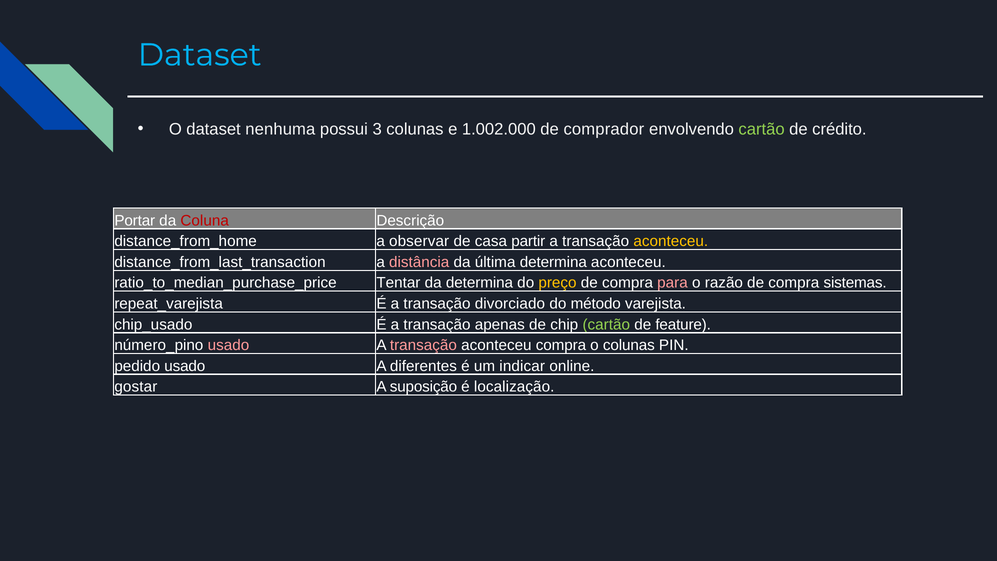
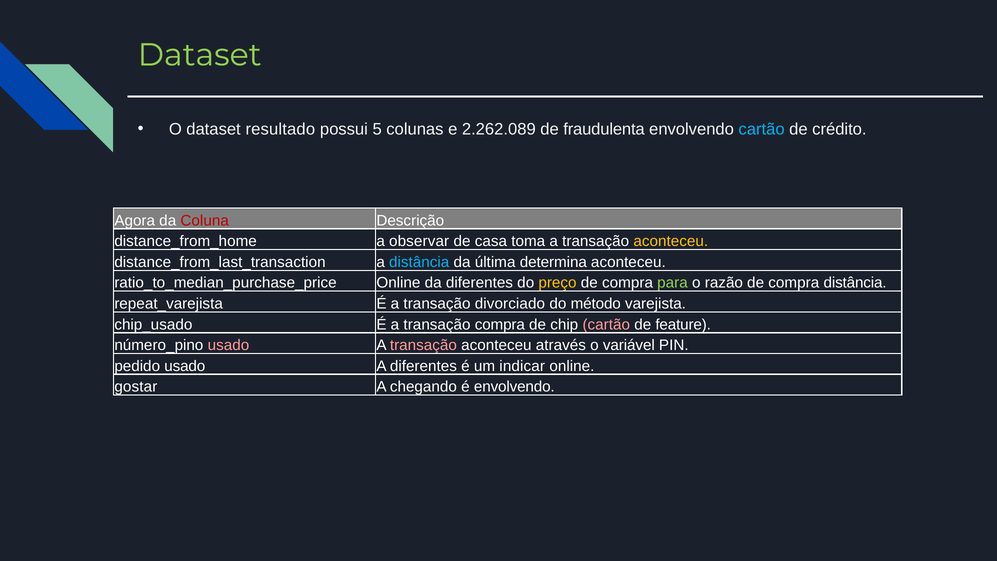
Dataset colour: light blue -> light green (200, 55)
nenhuma: nenhuma -> resultado (280, 129)
3: 3 -> 5 (377, 129)
1.002.000: 1.002.000 -> 2.262.089 (499, 129)
comprador: comprador -> fraudulenta (604, 129)
cartão colour: light green -> light blue (762, 129)
Portar: Portar -> Agora (135, 221)
partir: partir -> toma (528, 241)
distância colour: pink -> light blue (419, 262)
Tentar: Tentar -> Online (398, 283)
da determina: determina -> diferentes (479, 283)
para colour: pink -> light green (672, 283)
compra sistemas: sistemas -> distância (855, 283)
transação apenas: apenas -> compra (500, 324)
cartão colour: light green -> pink (606, 324)
aconteceu compra: compra -> através (561, 345)
o colunas: colunas -> variável (629, 345)
suposição: suposição -> chegando (423, 387)
é localização: localização -> envolvendo (514, 387)
